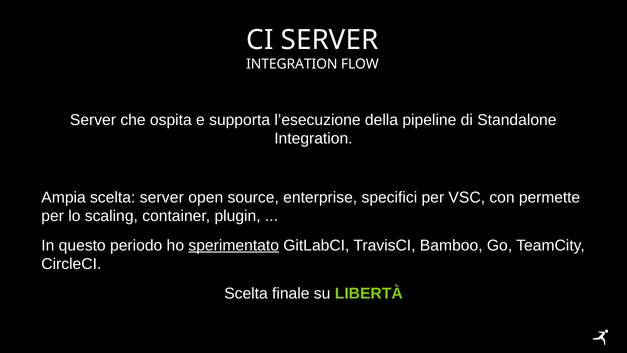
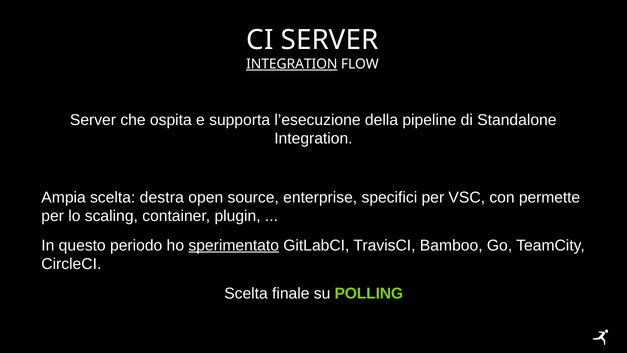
INTEGRATION underline: none -> present (292, 64)
scelta server: server -> destra (162, 197)
LIBERTÀ: LIBERTÀ -> POLLING (369, 293)
